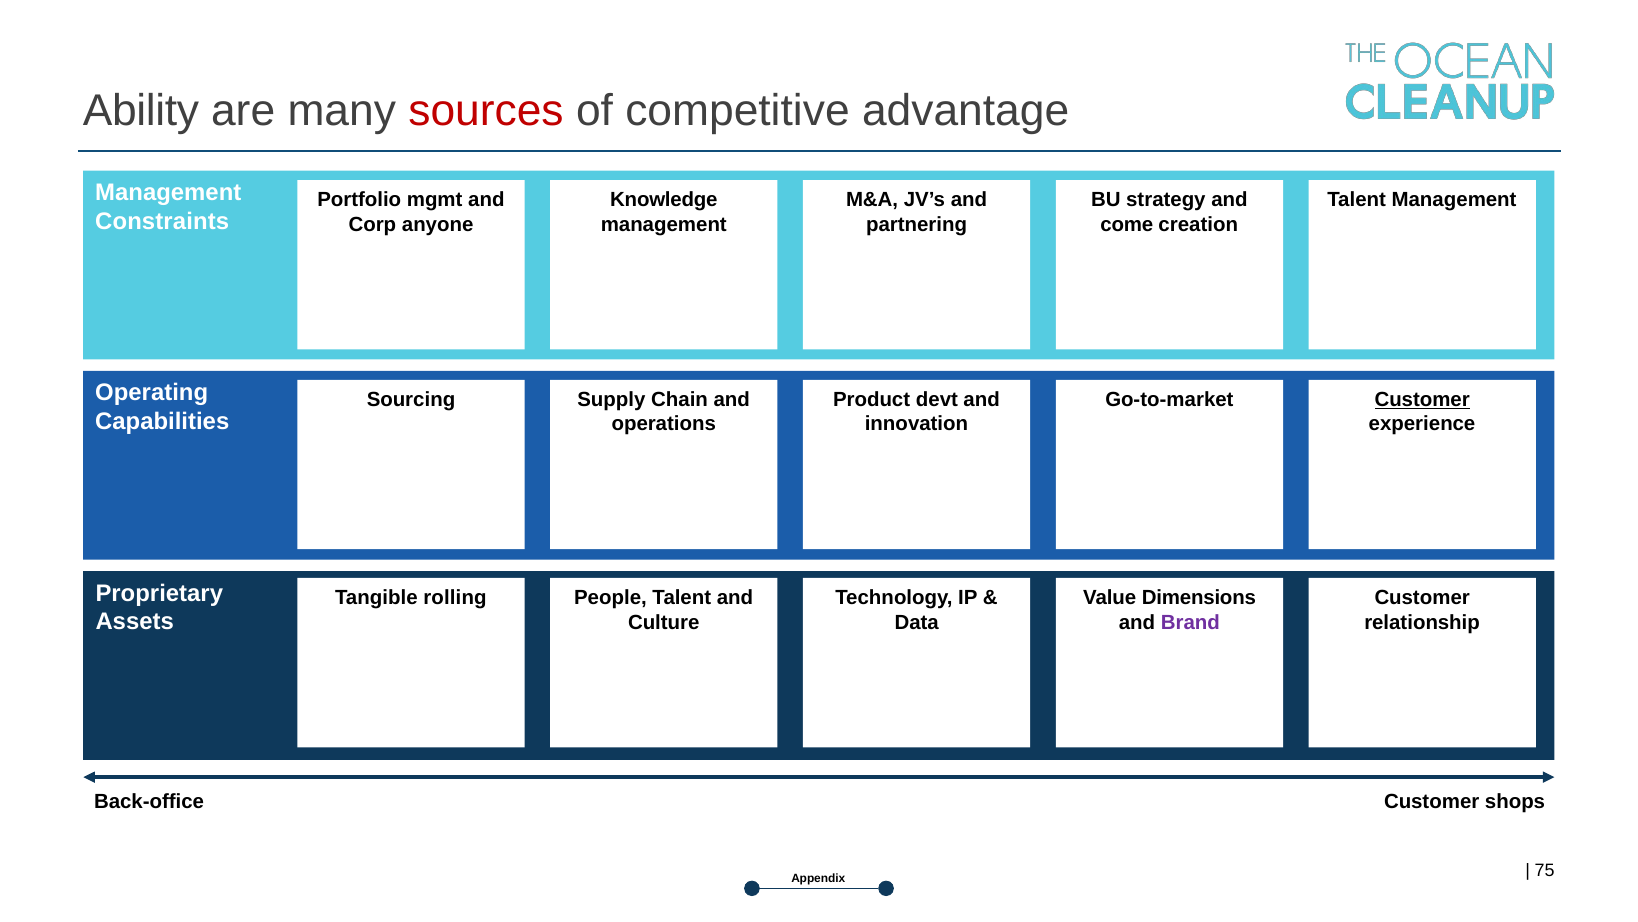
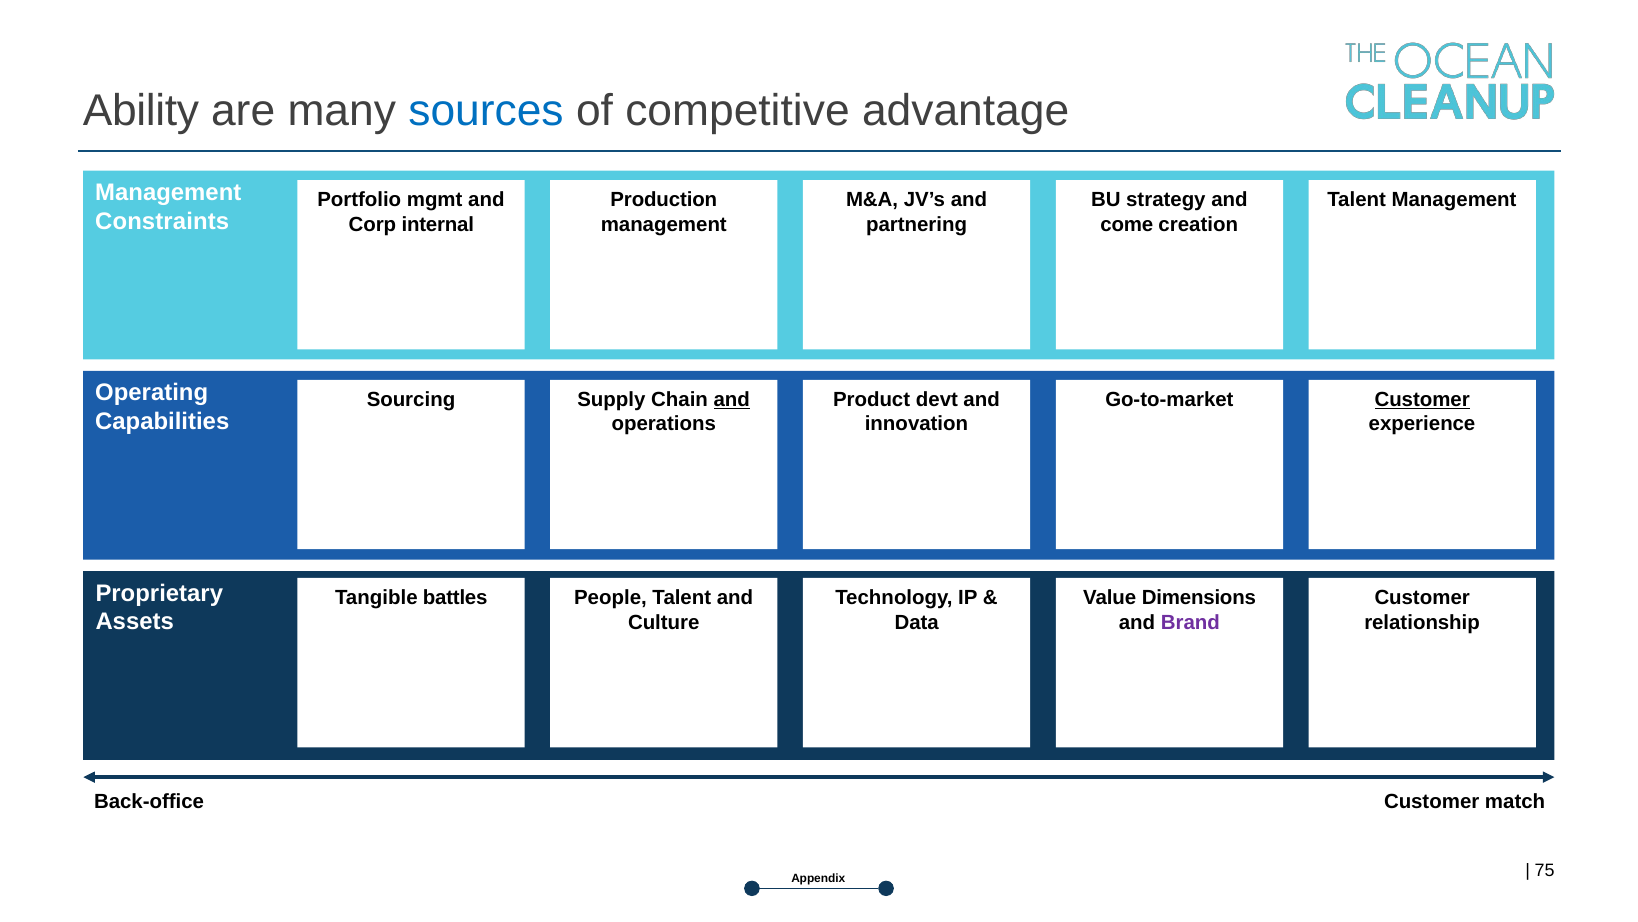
sources colour: red -> blue (486, 111)
Knowledge: Knowledge -> Production (664, 200)
anyone: anyone -> internal (438, 224)
and underline: none -> present (732, 399)
rolling: rolling -> battles (455, 597)
shops: shops -> match (1515, 801)
